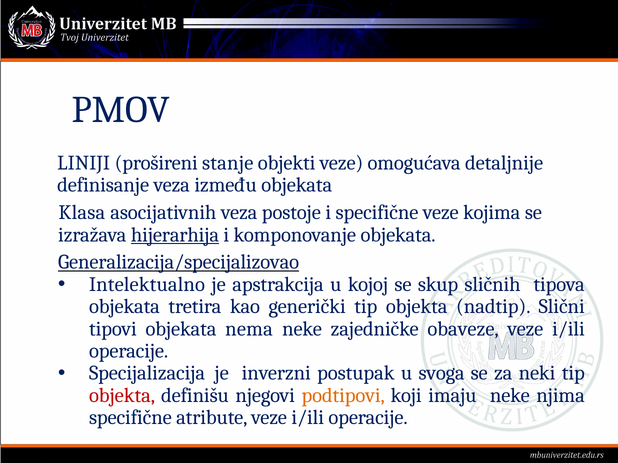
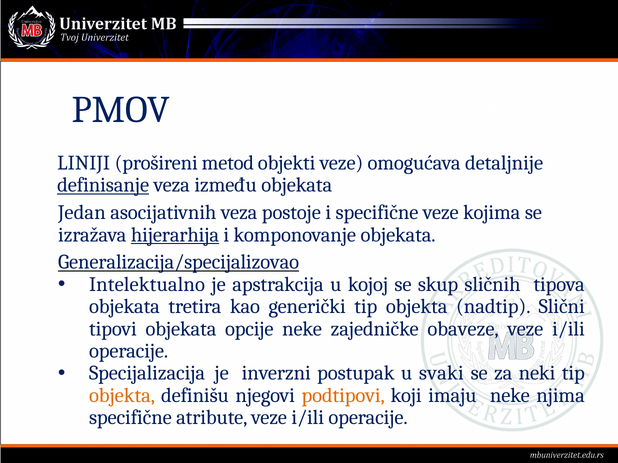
stanje: stanje -> metod (228, 163)
definisanje underline: none -> present (103, 185)
Klasa: Klasa -> Jedan (82, 213)
nema: nema -> opcije (249, 329)
svoga: svoga -> svaki (441, 374)
objekta colour: red -> orange (122, 396)
